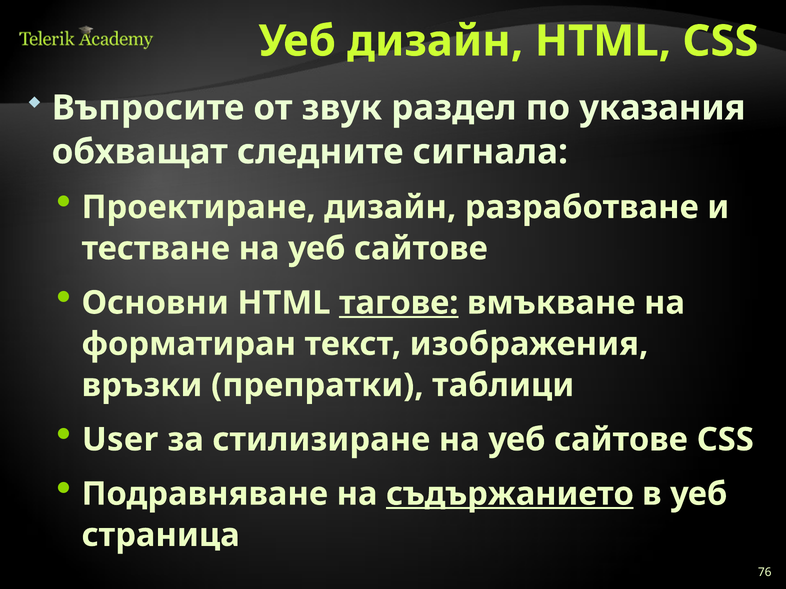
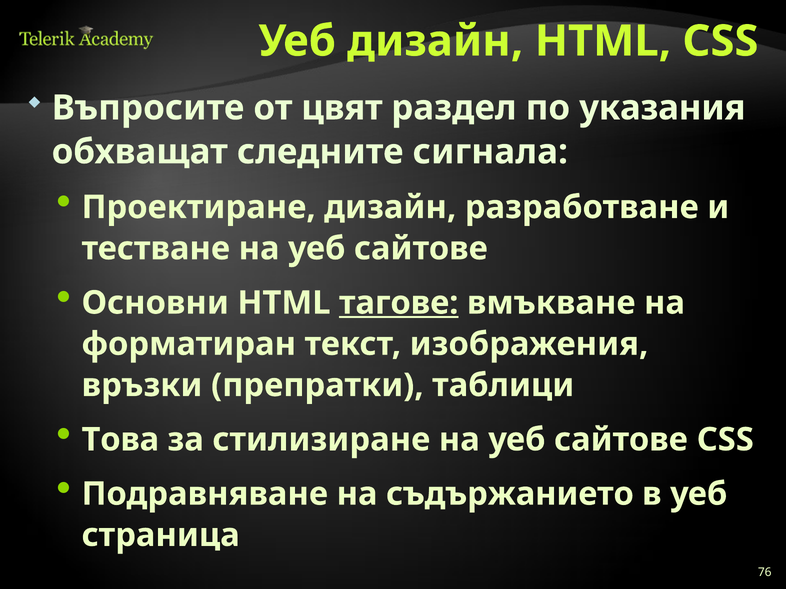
звук: звук -> цвят (342, 108)
User: User -> Това (120, 440)
съдържанието underline: present -> none (510, 494)
